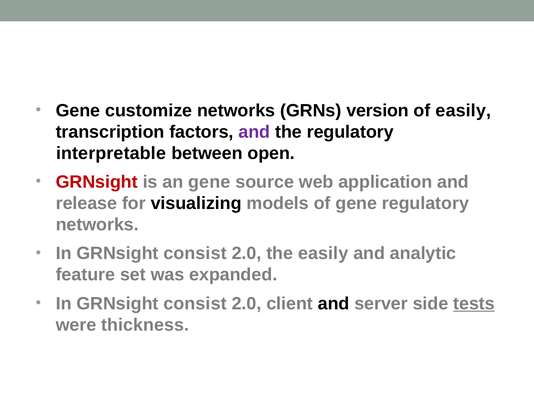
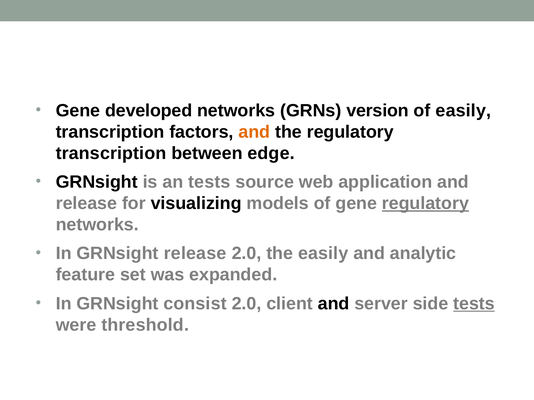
customize: customize -> developed (149, 111)
and colour: purple -> orange (254, 132)
interpretable: interpretable -> transcription (111, 153)
open: open -> edge (271, 153)
GRNsight colour: red -> black (97, 182)
an gene: gene -> tests (209, 182)
regulatory underline: none -> present (425, 204)
consist: consist -> release (195, 254)
thickness: thickness -> threshold (145, 325)
